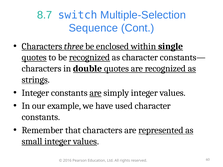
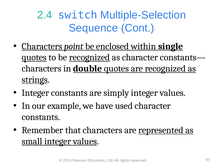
8.7: 8.7 -> 2.4 (45, 15)
three: three -> point (74, 46)
are underline: present -> none (96, 93)
